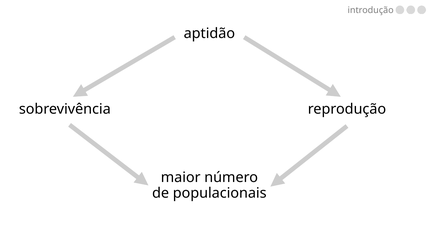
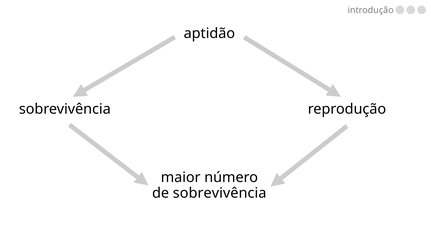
de populacionais: populacionais -> sobrevivência (220, 193)
